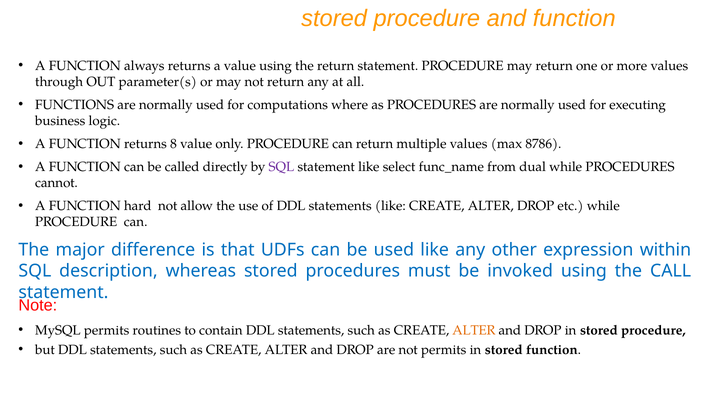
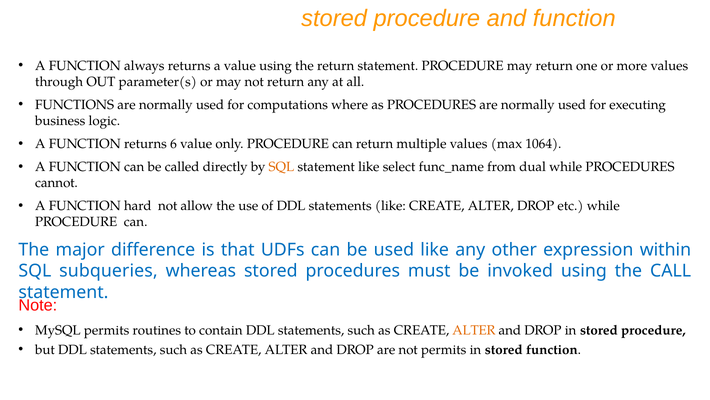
8: 8 -> 6 (174, 144)
8786: 8786 -> 1064 (543, 144)
SQL colour: purple -> orange (281, 167)
description: description -> subqueries (108, 271)
